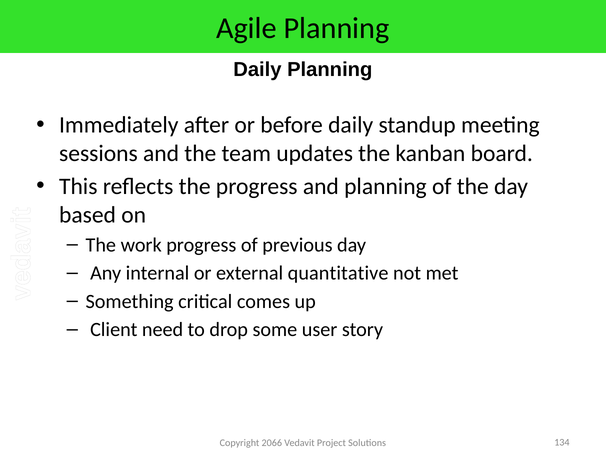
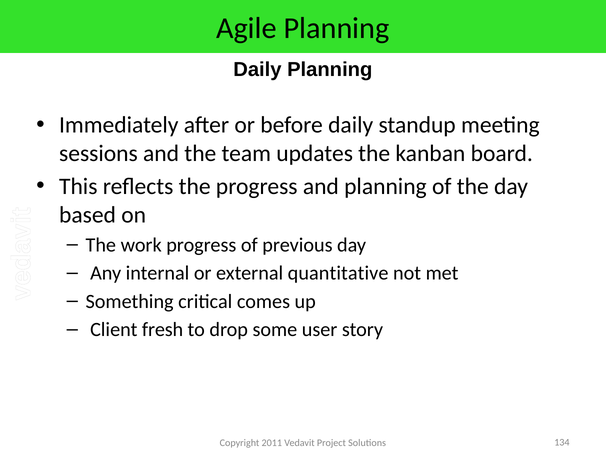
need: need -> fresh (163, 329)
2066: 2066 -> 2011 (272, 442)
